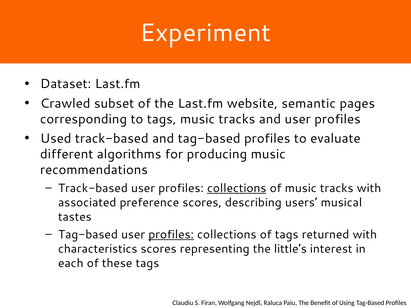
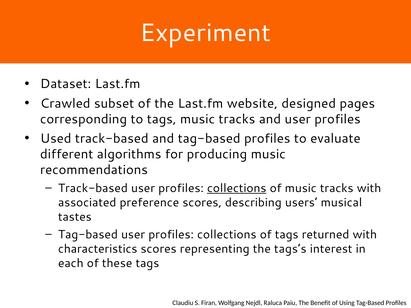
semantic: semantic -> designed (309, 103)
profiles underline: present -> none (171, 235)
little’s: little’s -> tags’s (290, 249)
